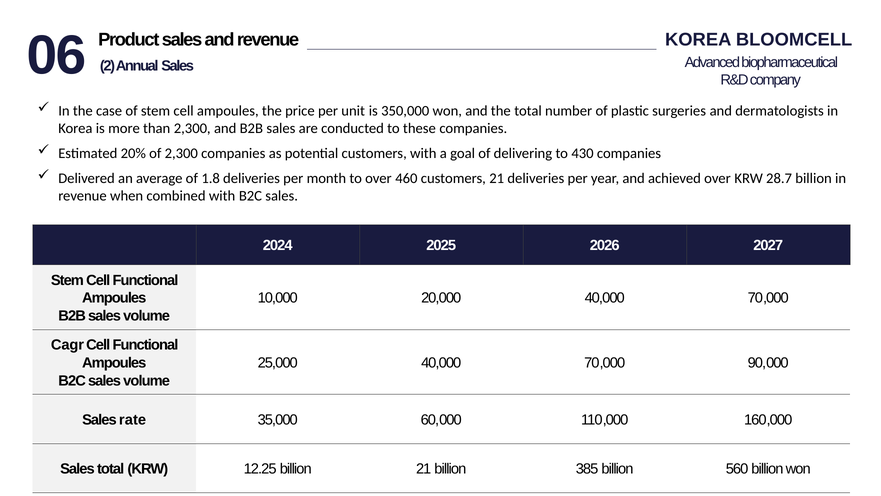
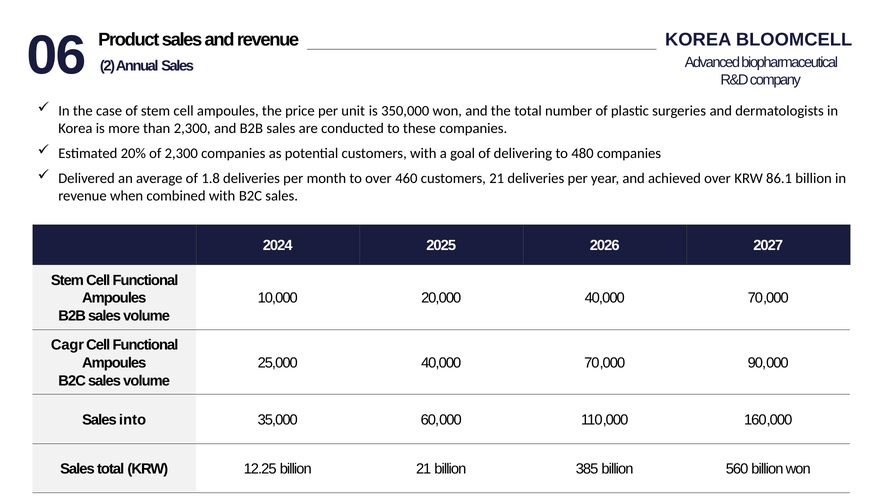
430: 430 -> 480 (583, 153)
28.7: 28.7 -> 86.1 (779, 178)
rate: rate -> into (133, 419)
